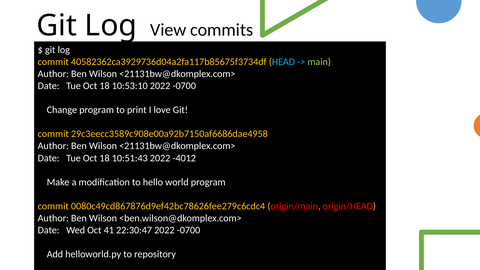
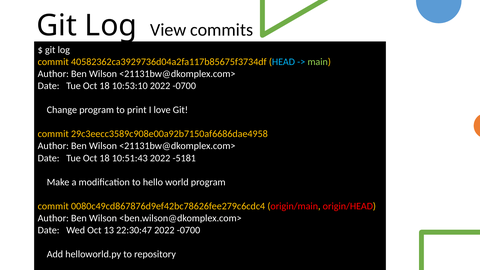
-4012: -4012 -> -5181 (184, 158)
41: 41 -> 13 (109, 230)
